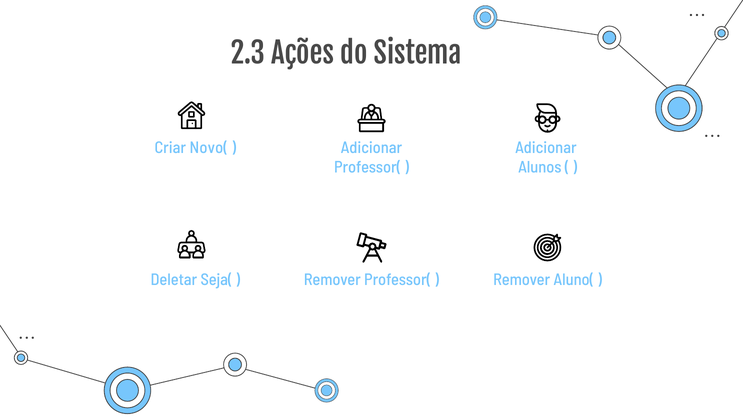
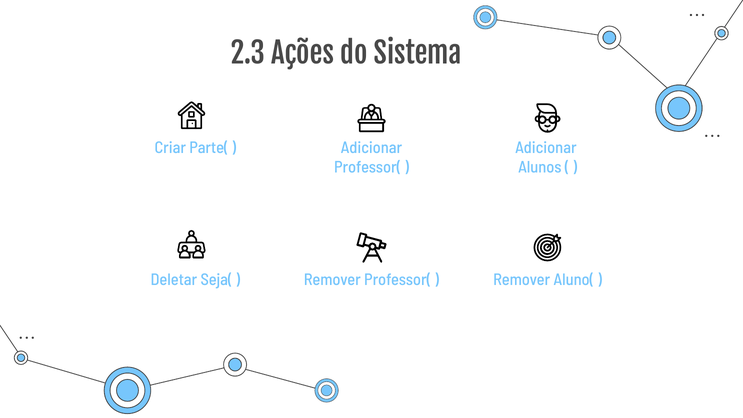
Novo(: Novo( -> Parte( (209, 148)
